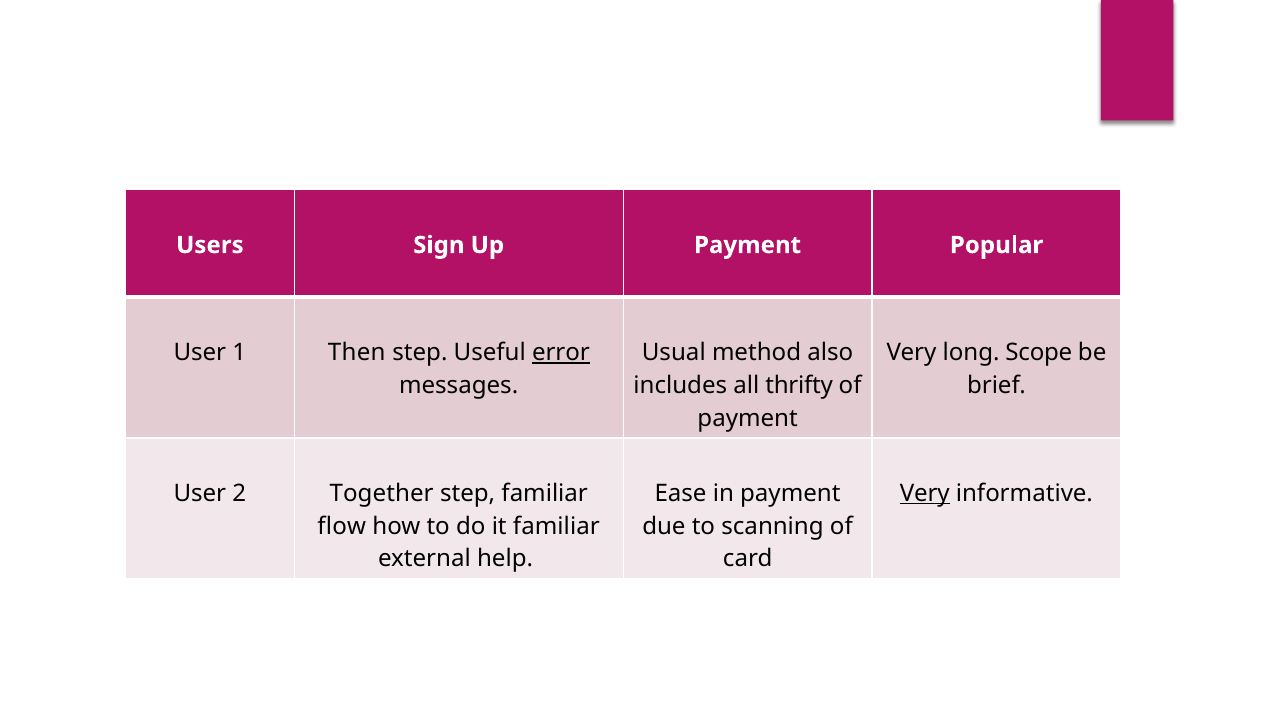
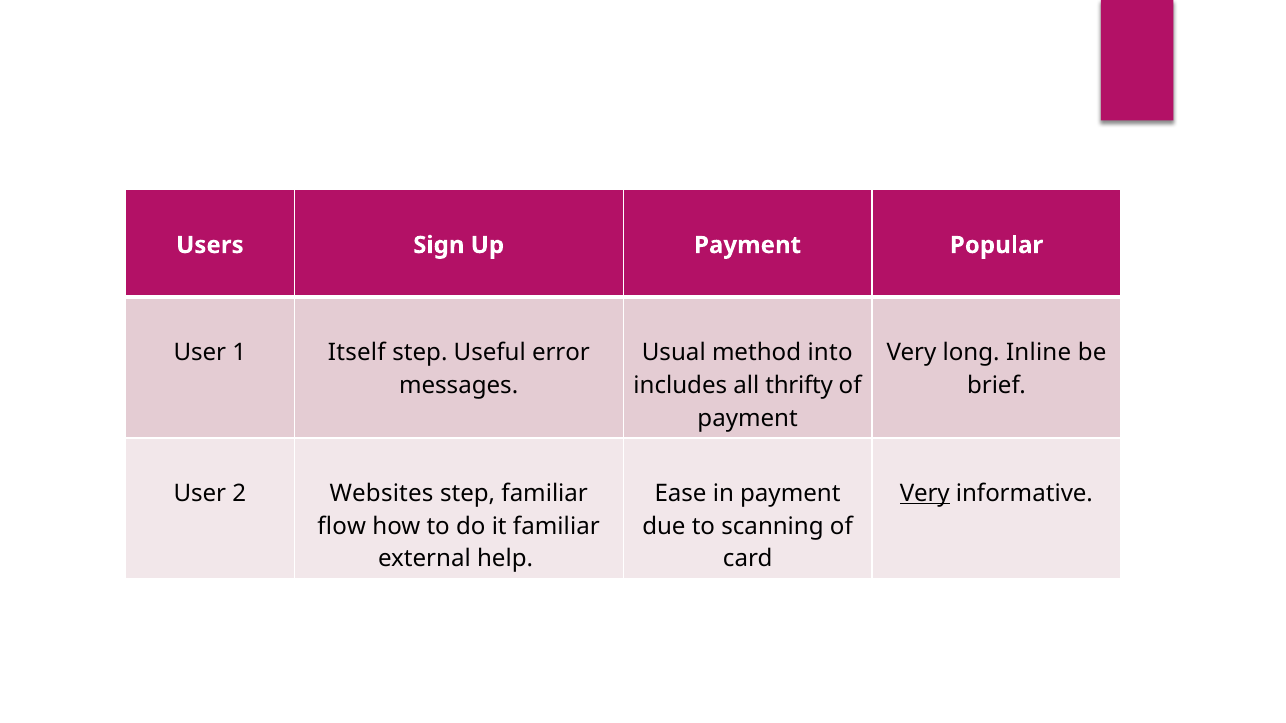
Then: Then -> Itself (357, 353)
error underline: present -> none (561, 353)
also: also -> into (830, 353)
Scope: Scope -> Inline (1039, 353)
Together: Together -> Websites (382, 494)
